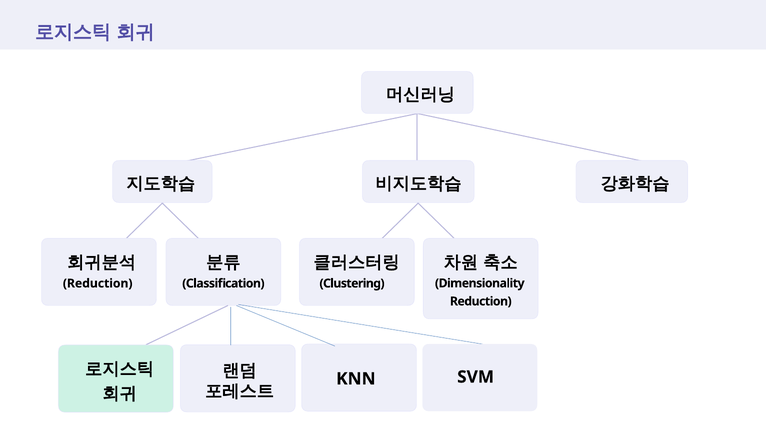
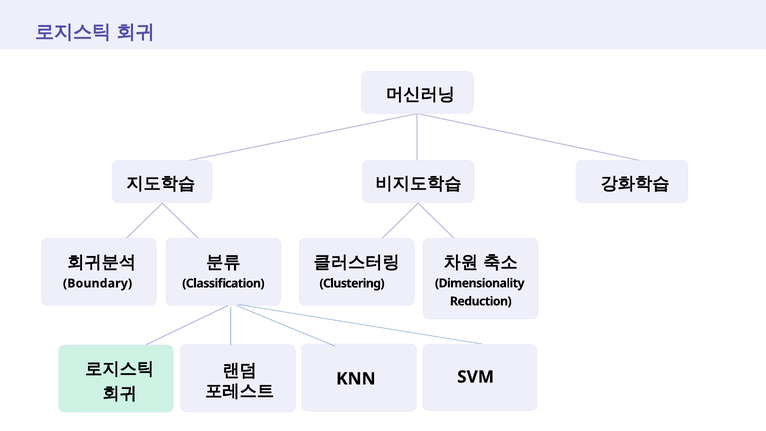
Reduction: Reduction -> Boundary (98, 283)
